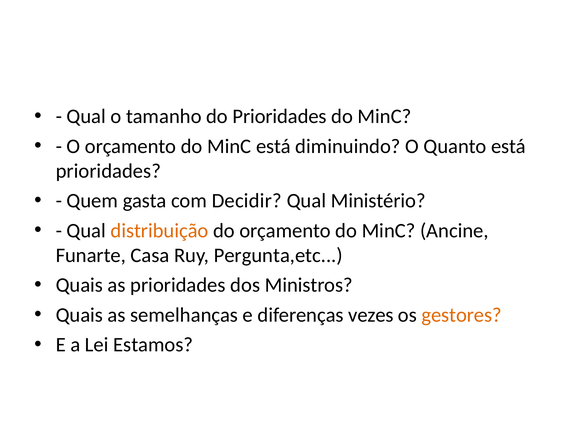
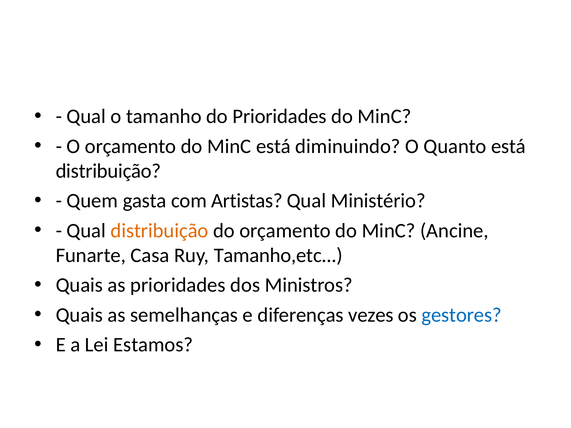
prioridades: prioridades -> distribuição (108, 171)
Decidir: Decidir -> Artistas (247, 201)
Pergunta,etc: Pergunta,etc -> Tamanho,etc (278, 255)
gestores colour: orange -> blue (462, 315)
